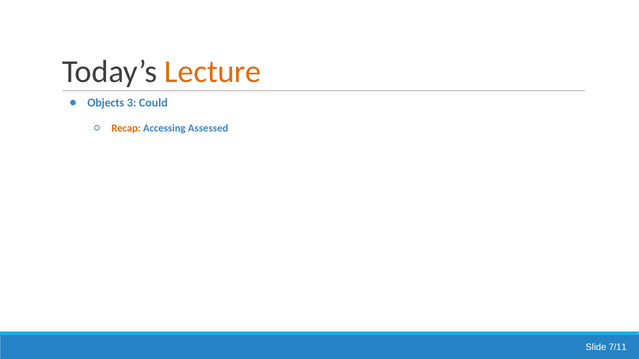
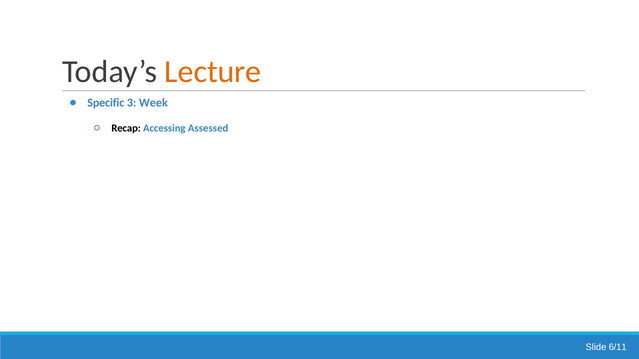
Objects: Objects -> Specific (106, 103)
Could: Could -> Week (153, 103)
Recap colour: orange -> black (126, 128)
7/11: 7/11 -> 6/11 (618, 348)
